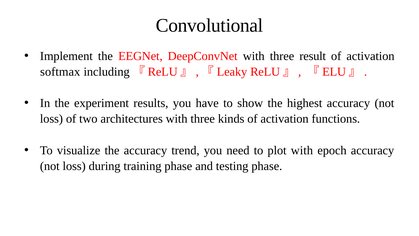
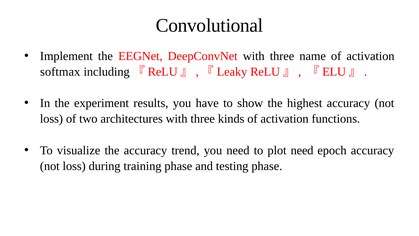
result: result -> name (313, 56)
plot with: with -> need (302, 150)
